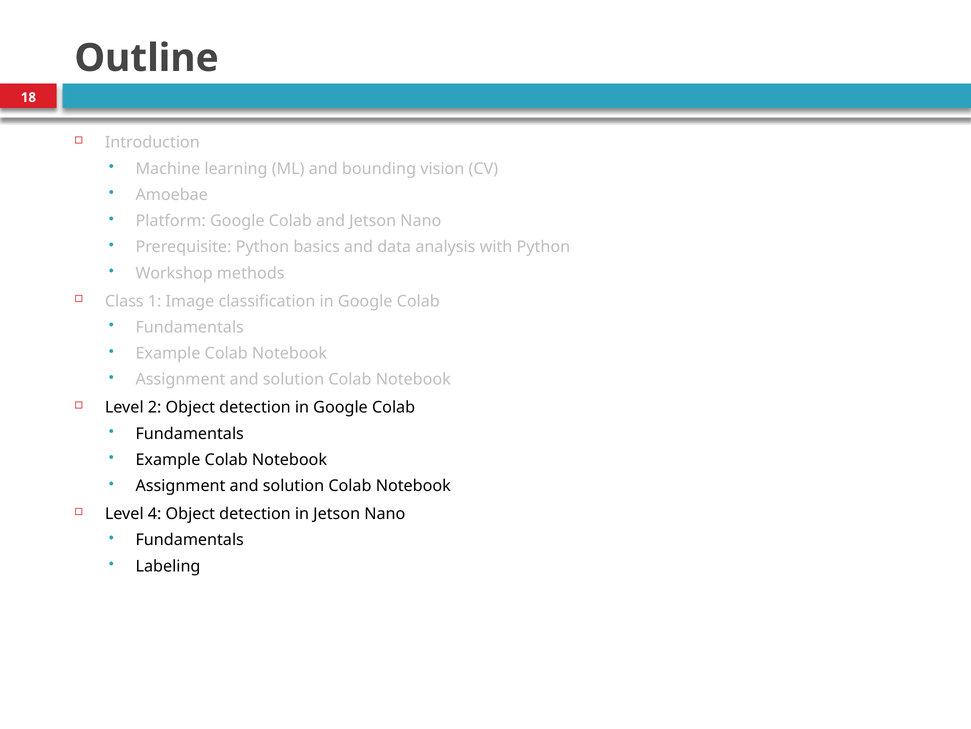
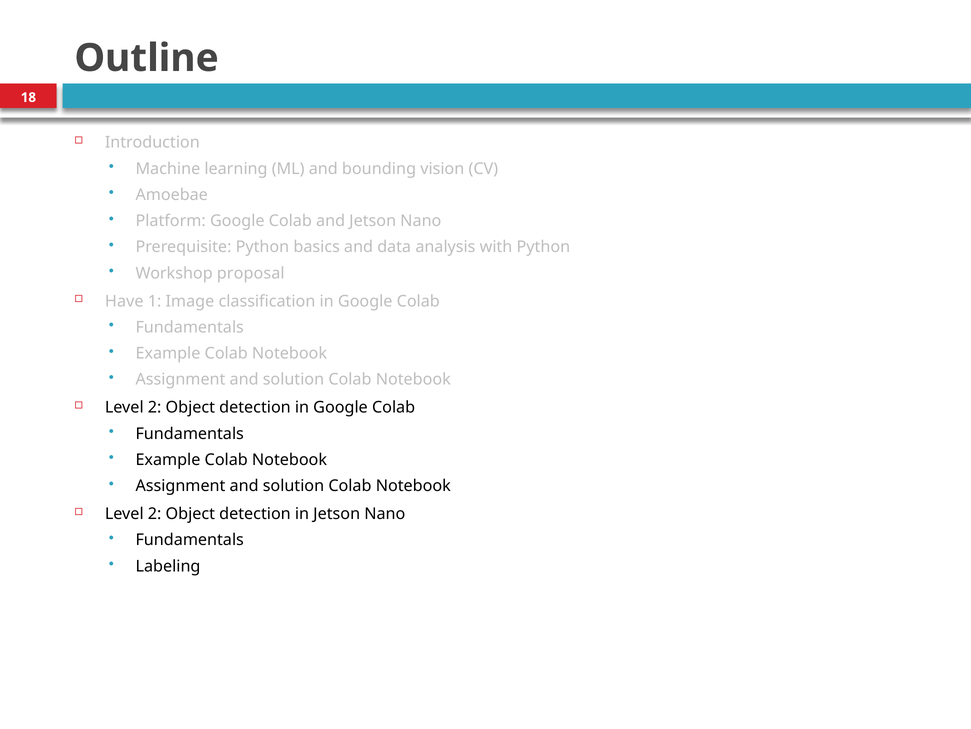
methods: methods -> proposal (251, 273)
Class: Class -> Have (124, 301)
4: 4 -> 2 (155, 513)
